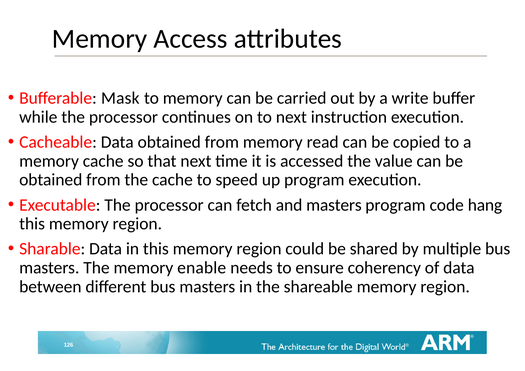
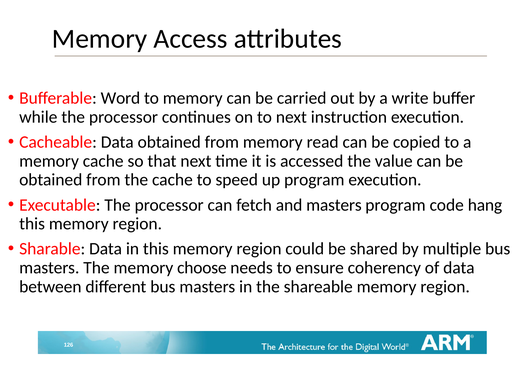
Mask: Mask -> Word (120, 98)
enable: enable -> choose (202, 268)
